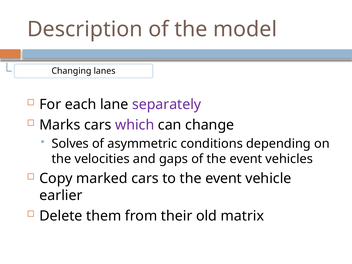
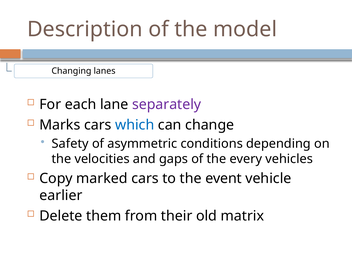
which colour: purple -> blue (135, 125)
Solves: Solves -> Safety (70, 144)
of the event: event -> every (246, 159)
